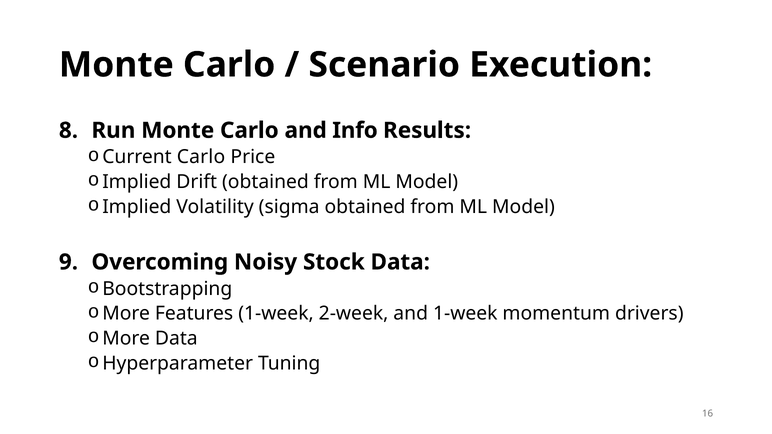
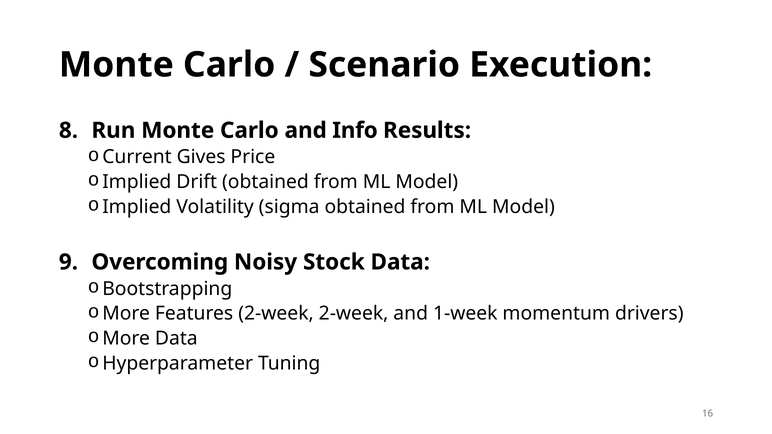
Current Carlo: Carlo -> Gives (201, 157)
Features 1-week: 1-week -> 2-week (276, 314)
